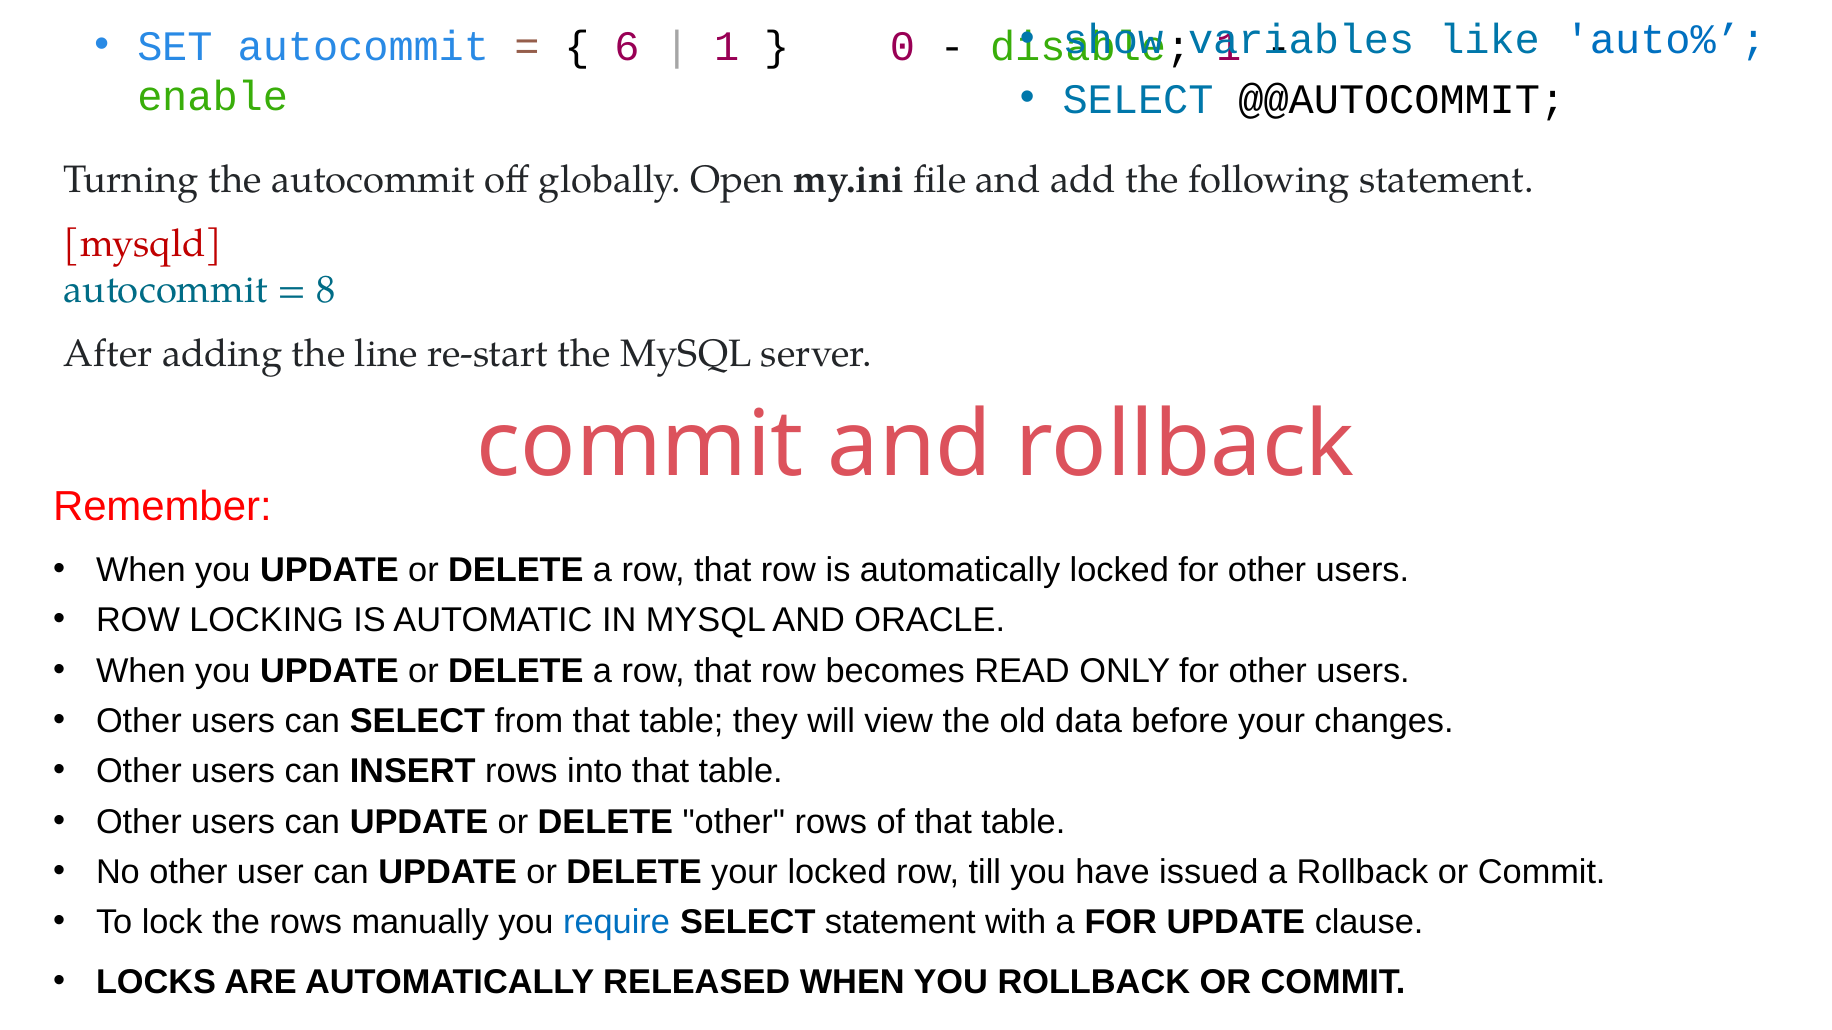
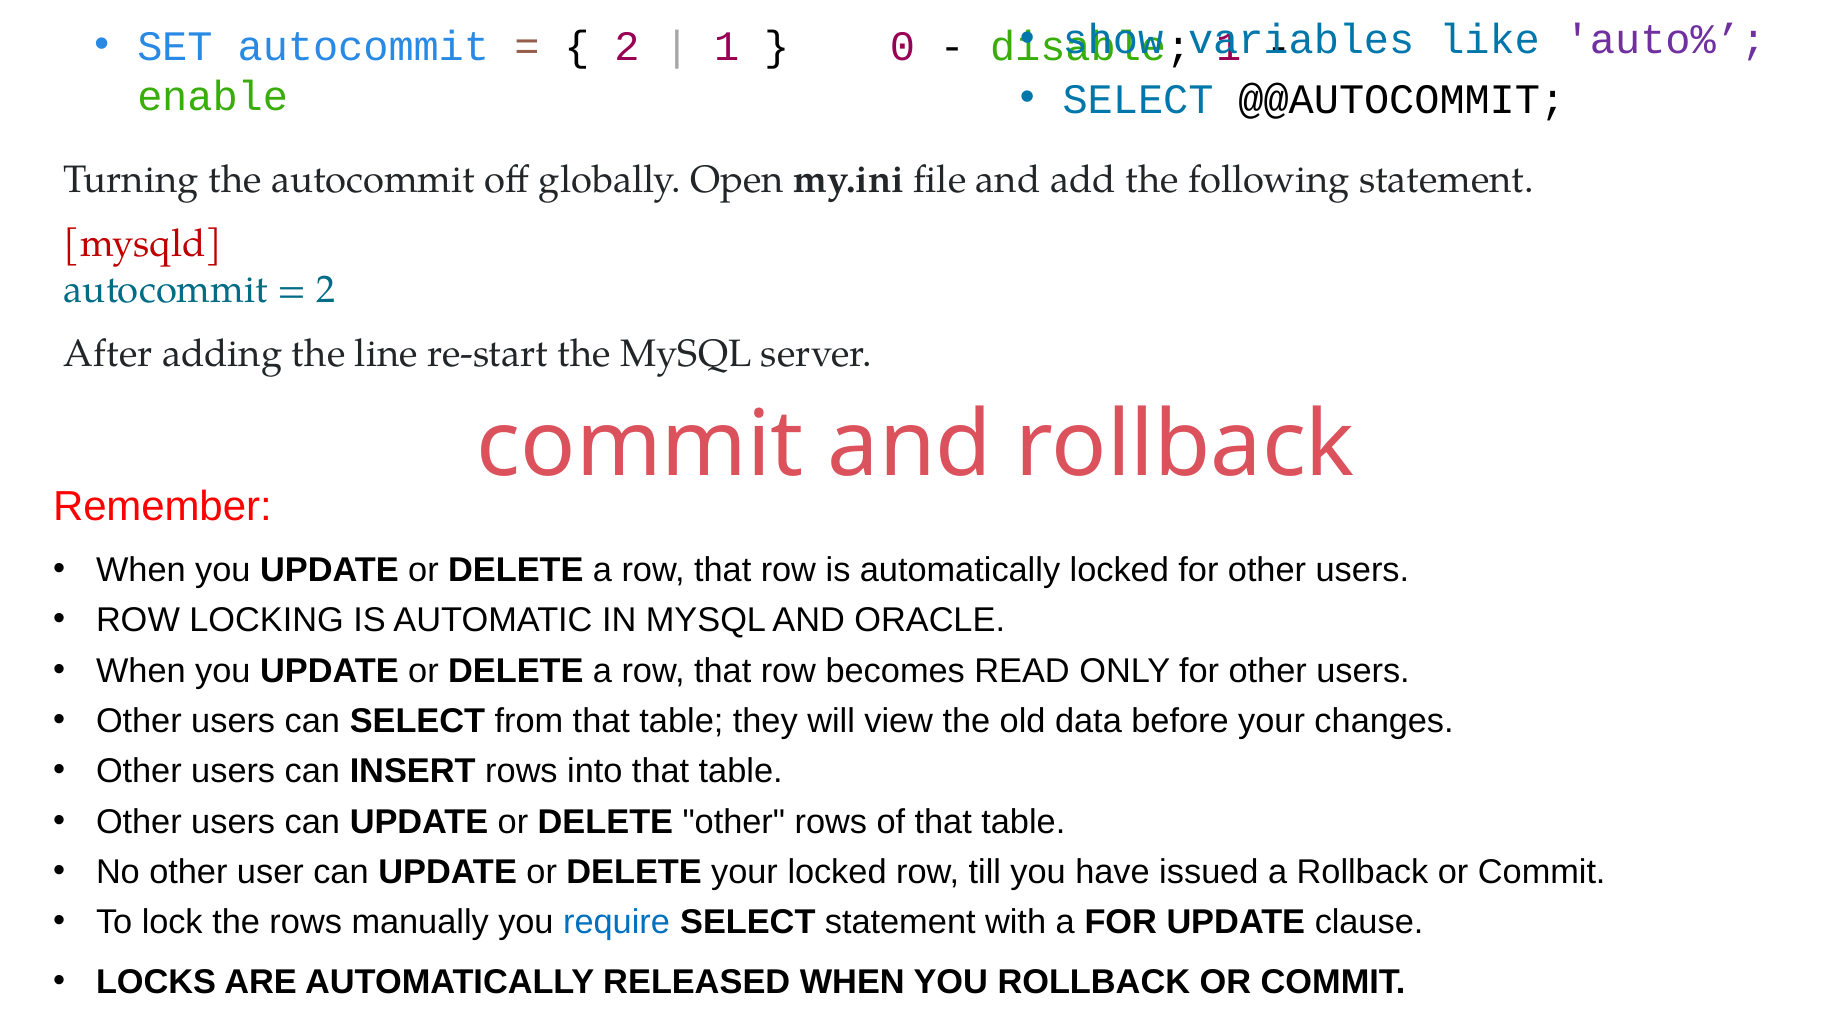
auto% colour: blue -> purple (1665, 40)
6: 6 -> 2 (627, 46)
8: 8 -> 2 (326, 290)
